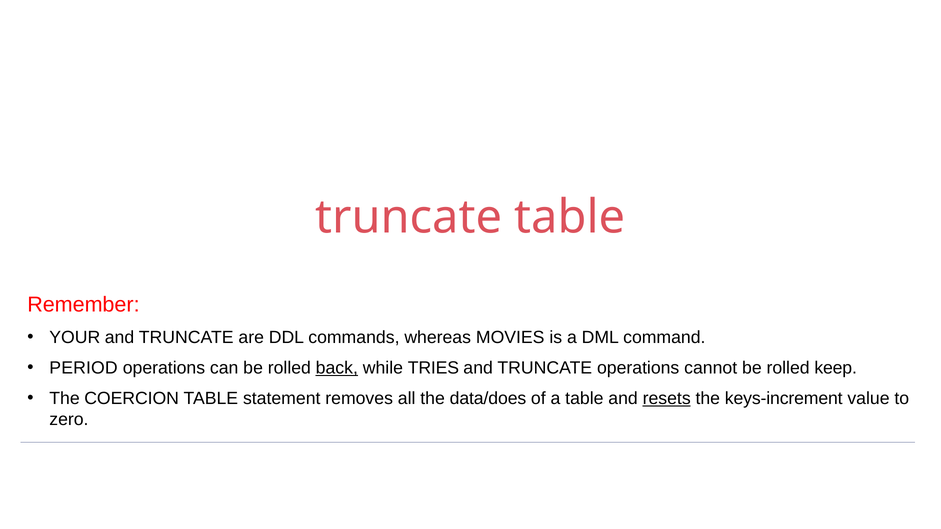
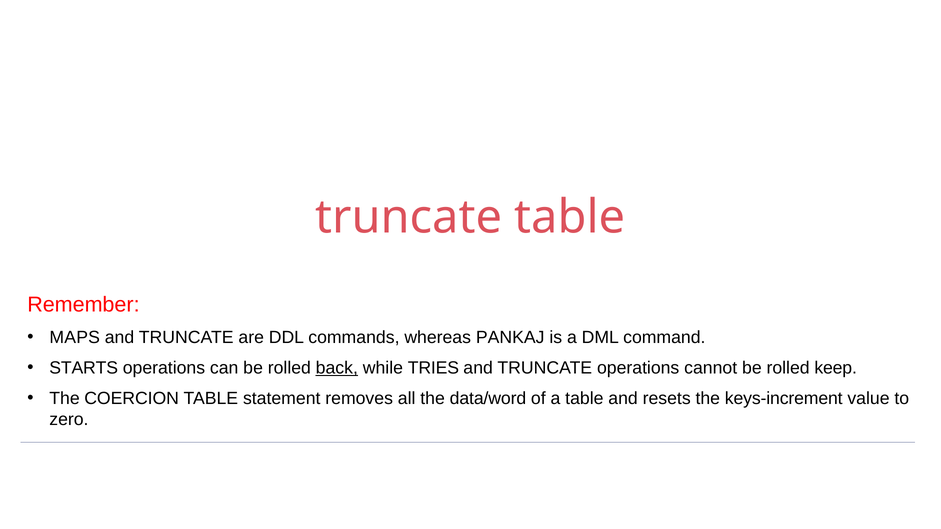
YOUR: YOUR -> MAPS (75, 337)
MOVIES: MOVIES -> PANKAJ (510, 337)
PERIOD: PERIOD -> STARTS (84, 368)
data/does: data/does -> data/word (488, 399)
resets underline: present -> none (667, 399)
